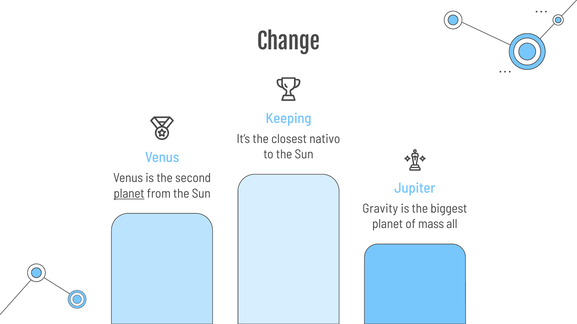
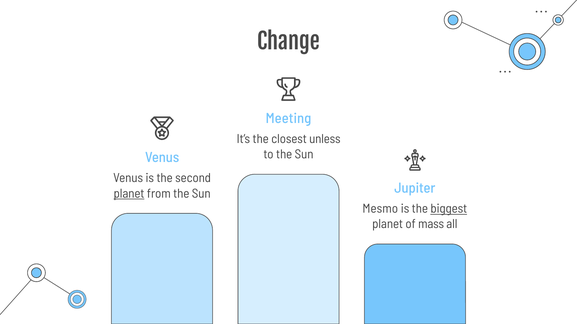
Keeping: Keeping -> Meeting (288, 119)
nativo: nativo -> unless (325, 139)
Gravity: Gravity -> Mesmo (380, 209)
biggest underline: none -> present (449, 209)
